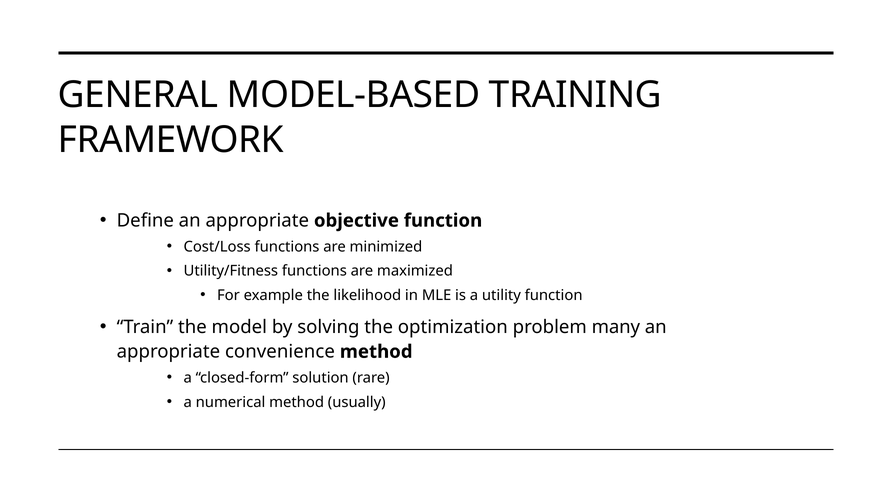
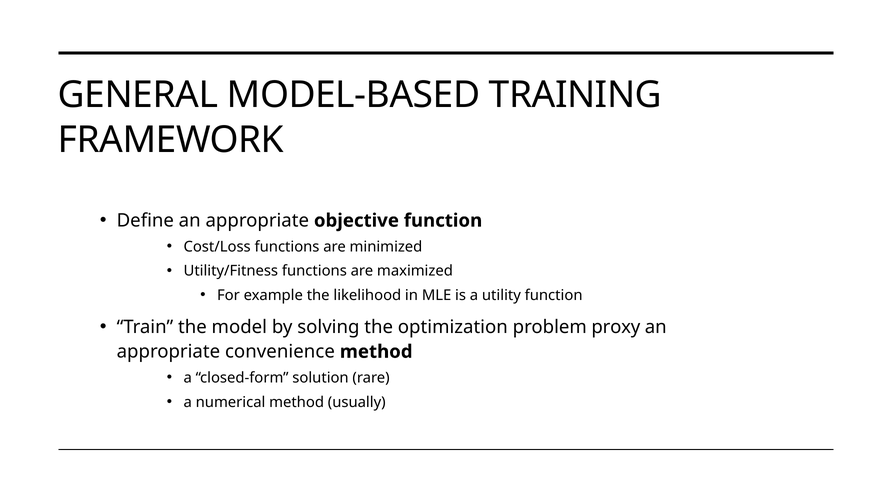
many: many -> proxy (616, 327)
